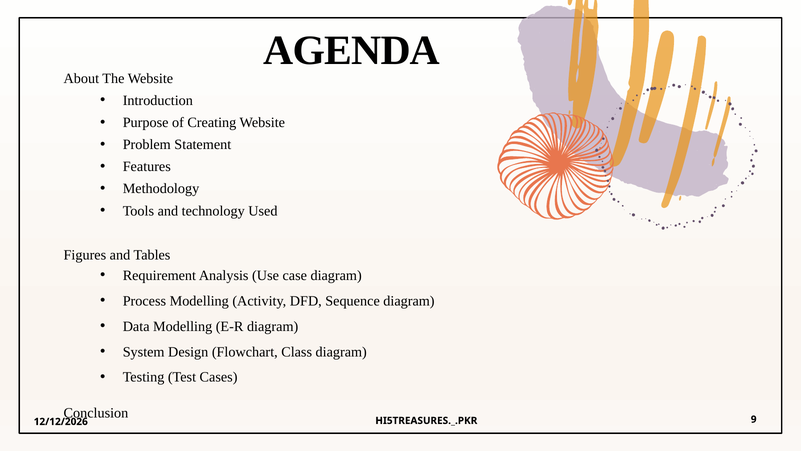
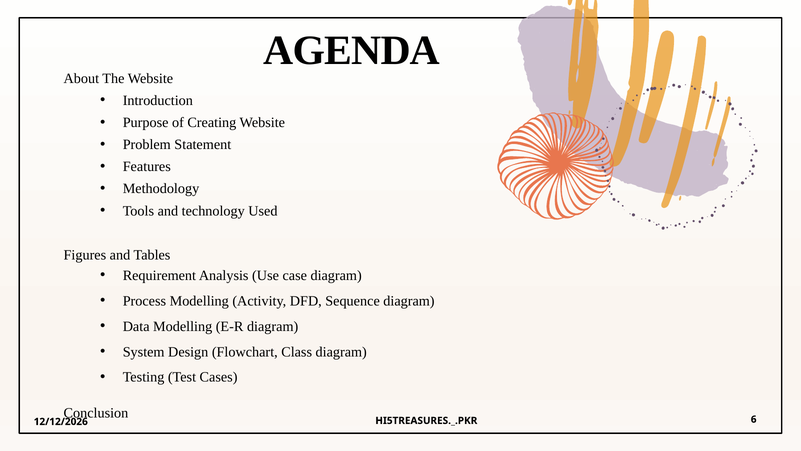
9: 9 -> 6 (754, 419)
